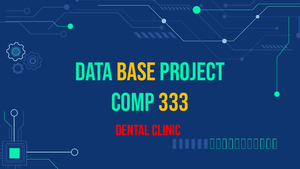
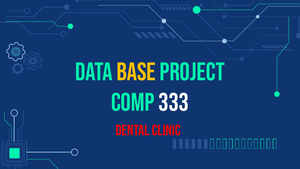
333 colour: yellow -> white (174, 102)
